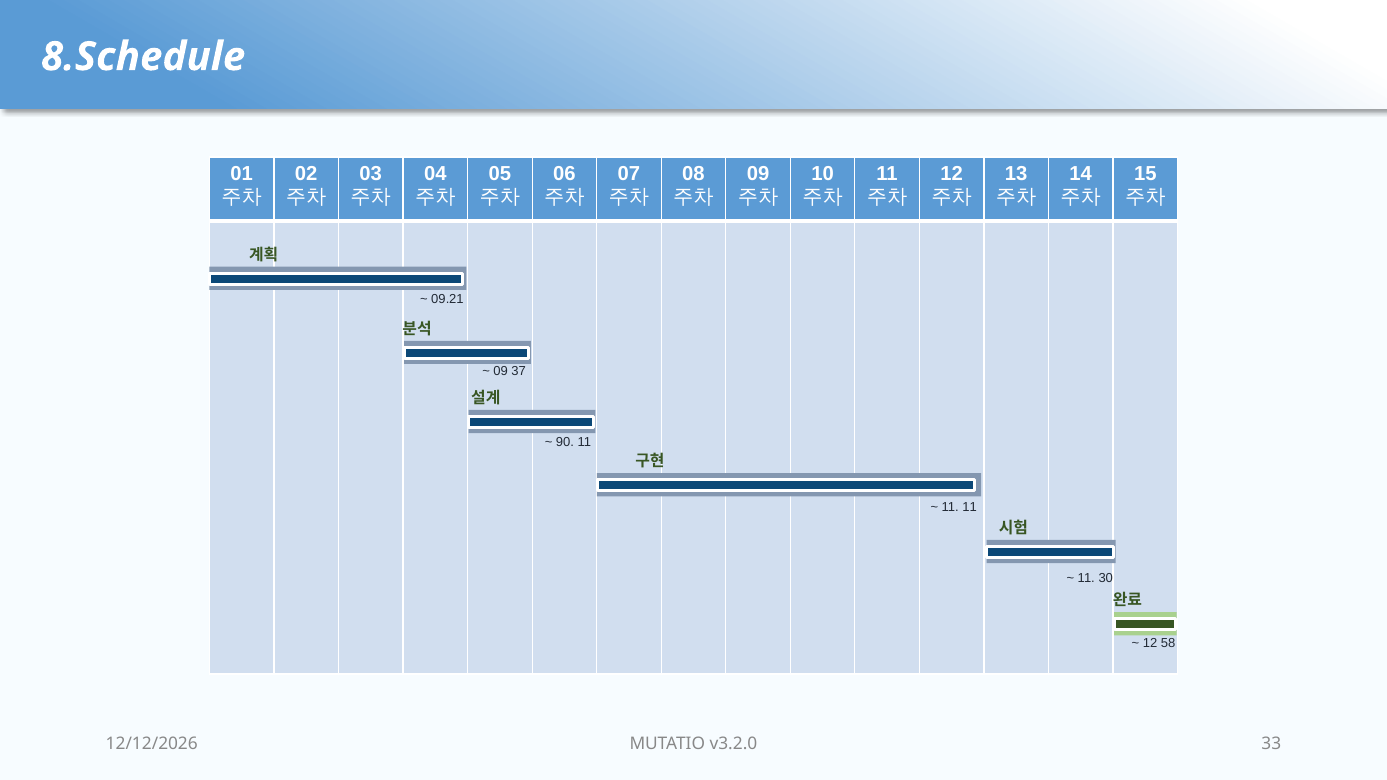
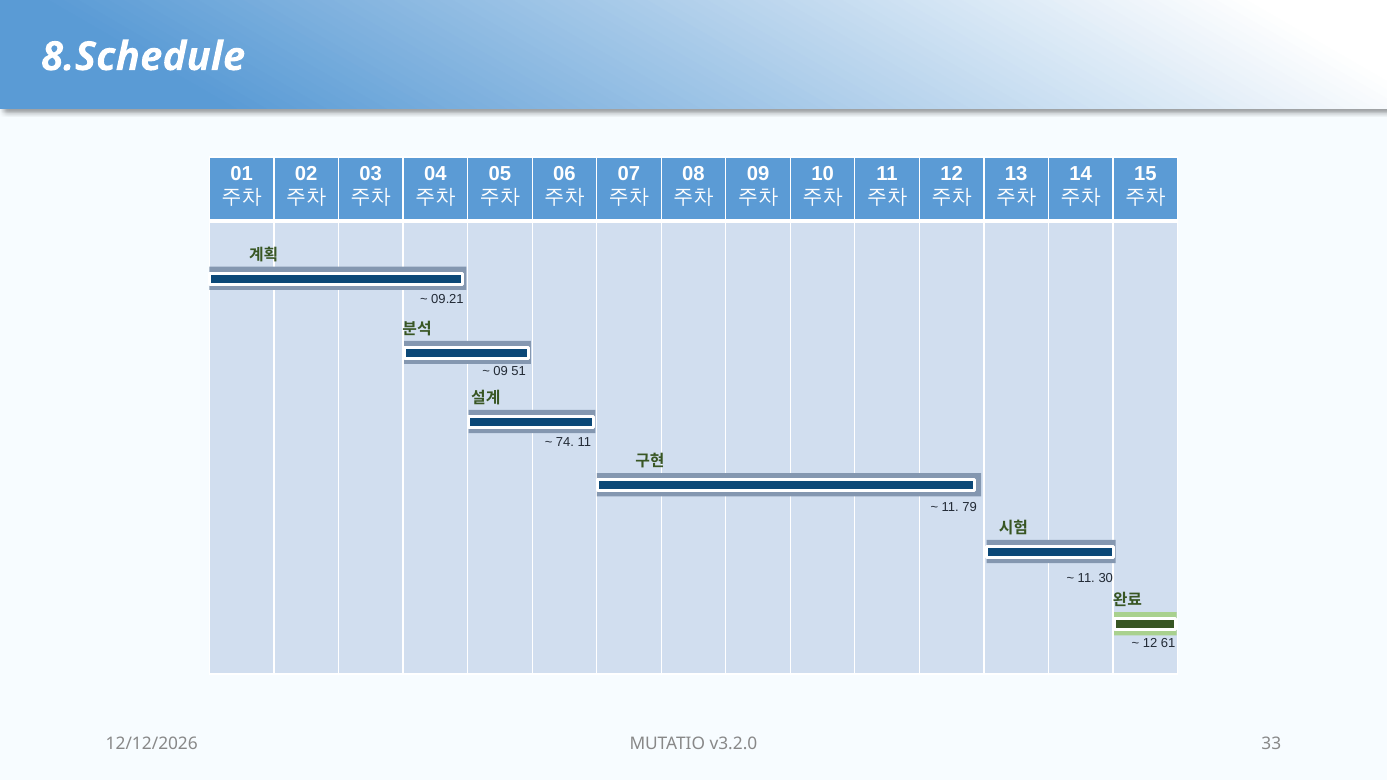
37: 37 -> 51 (519, 371)
90: 90 -> 74 (565, 442)
11 11: 11 -> 79 (970, 508)
58: 58 -> 61 (1168, 643)
